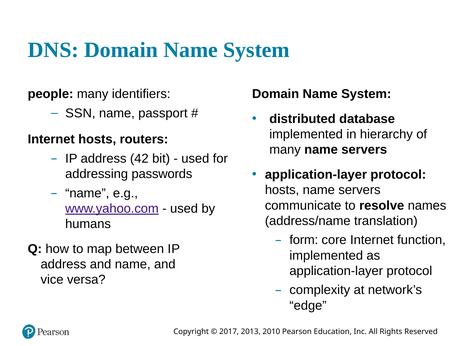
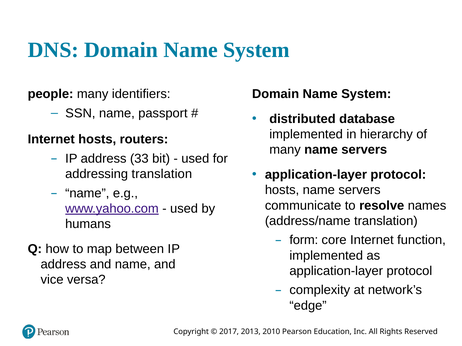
42: 42 -> 33 (139, 159)
addressing passwords: passwords -> translation (162, 174)
